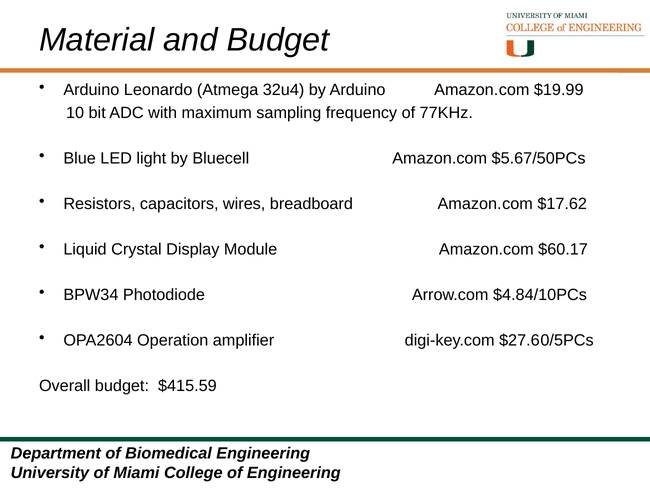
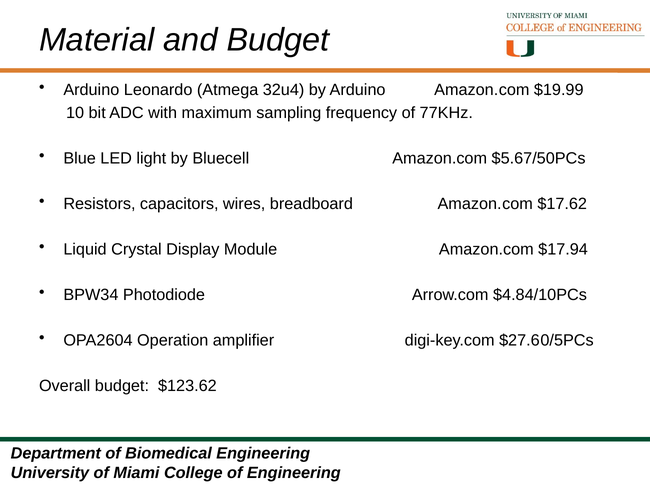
$60.17: $60.17 -> $17.94 (563, 249)
$415.59: $415.59 -> $123.62 (187, 386)
